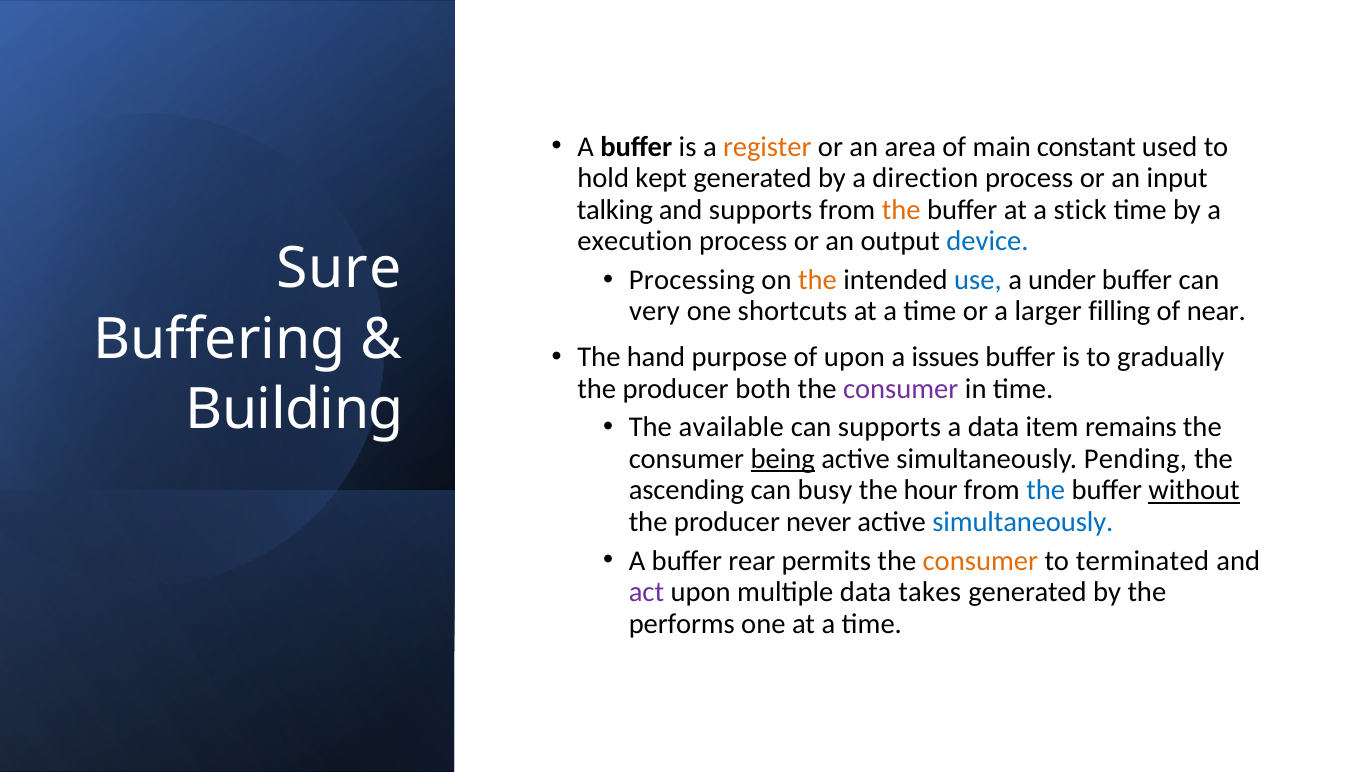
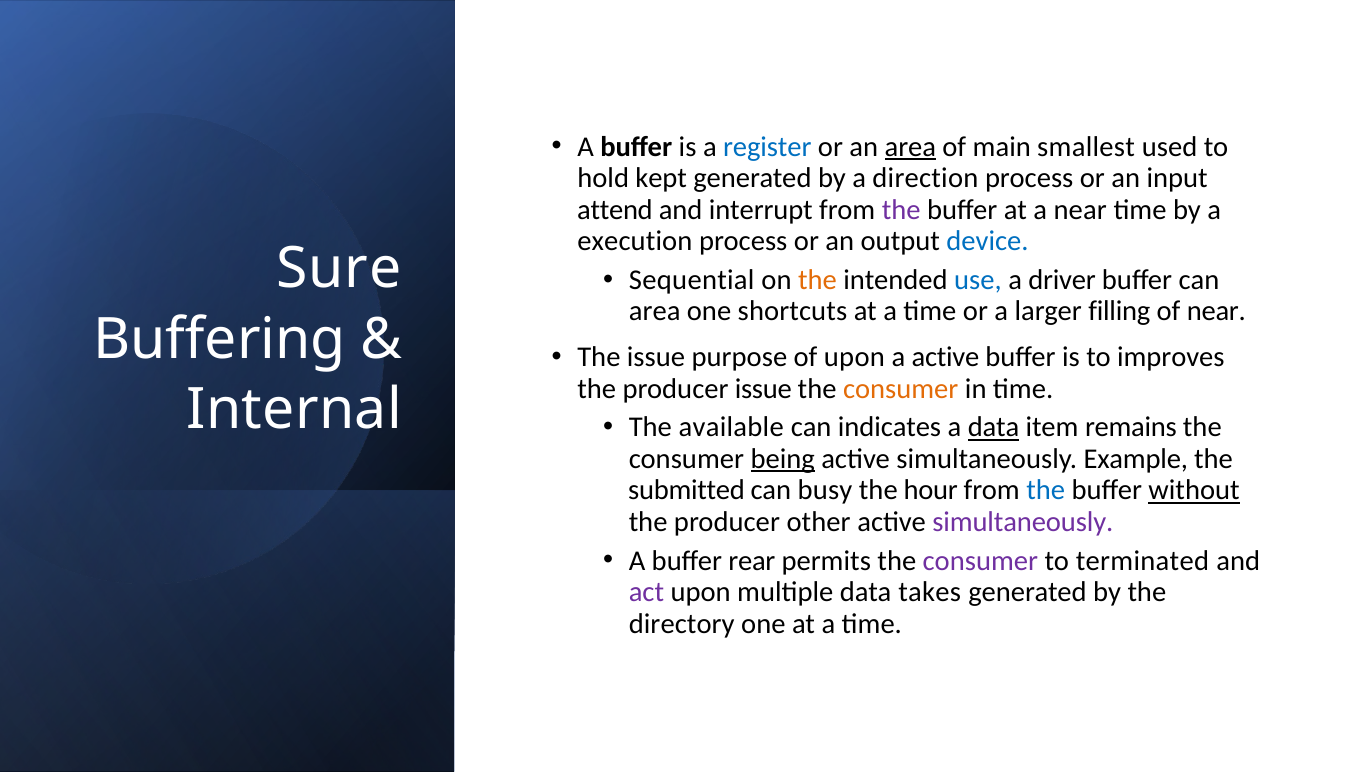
register colour: orange -> blue (767, 147)
area underline: none -> present (910, 147)
constant: constant -> smallest (1086, 147)
talking: talking -> attend (615, 210)
and supports: supports -> interrupt (761, 210)
the colour: orange -> purple (901, 210)
a stick: stick -> near (1080, 210)
Processing: Processing -> Sequential (692, 280)
under: under -> driver (1062, 280)
very: very -> area (655, 311)
The hand: hand -> issue (656, 357)
a issues: issues -> active (945, 357)
gradually: gradually -> improves (1171, 357)
producer both: both -> issue (763, 389)
consumer colour: purple -> orange (901, 389)
Building: Building -> Internal (294, 409)
can supports: supports -> indicates (890, 427)
data underline: none -> present (994, 427)
Pending: Pending -> Example (1136, 459)
ascending: ascending -> submitted (687, 490)
never: never -> other (819, 522)
simultaneously colour: blue -> purple (1023, 522)
consumer colour: orange -> purple (980, 561)
performs: performs -> directory (682, 624)
